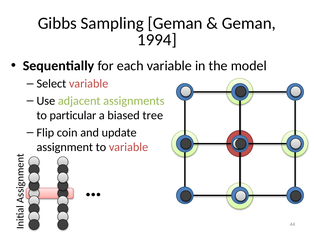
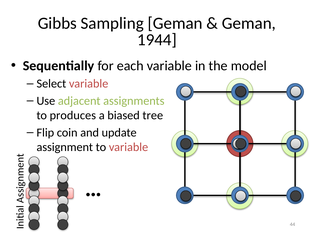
1994: 1994 -> 1944 (157, 40)
particular: particular -> produces (73, 116)
